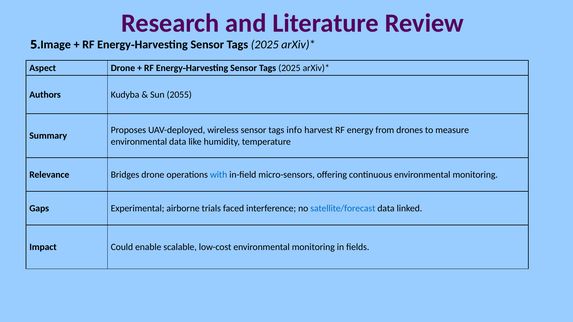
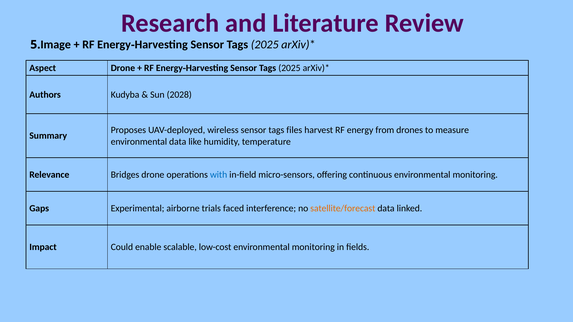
2055: 2055 -> 2028 (179, 95)
info: info -> files (294, 130)
satellite/forecast colour: blue -> orange (343, 208)
